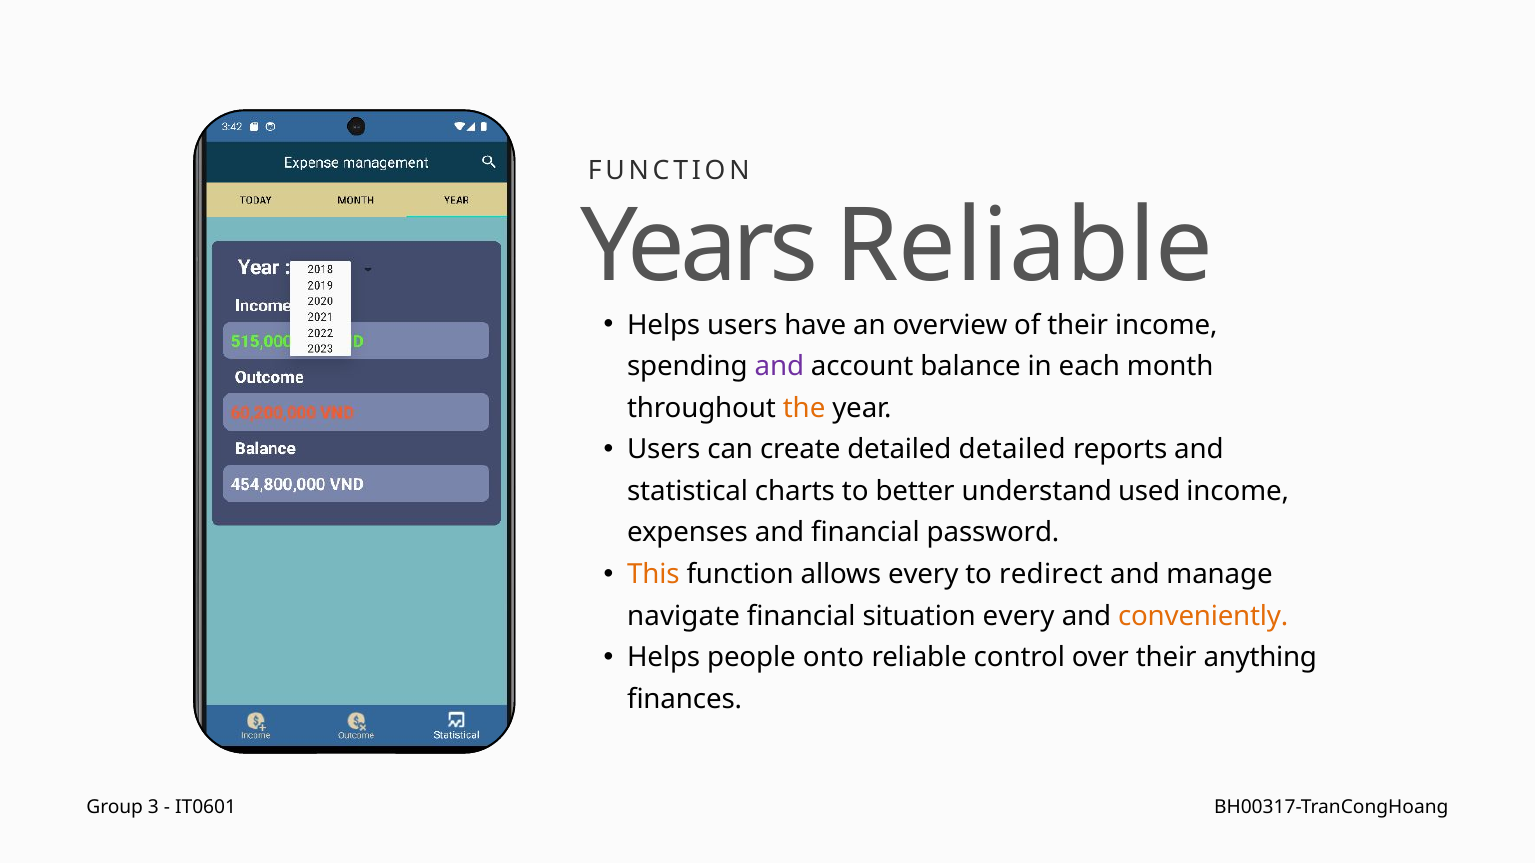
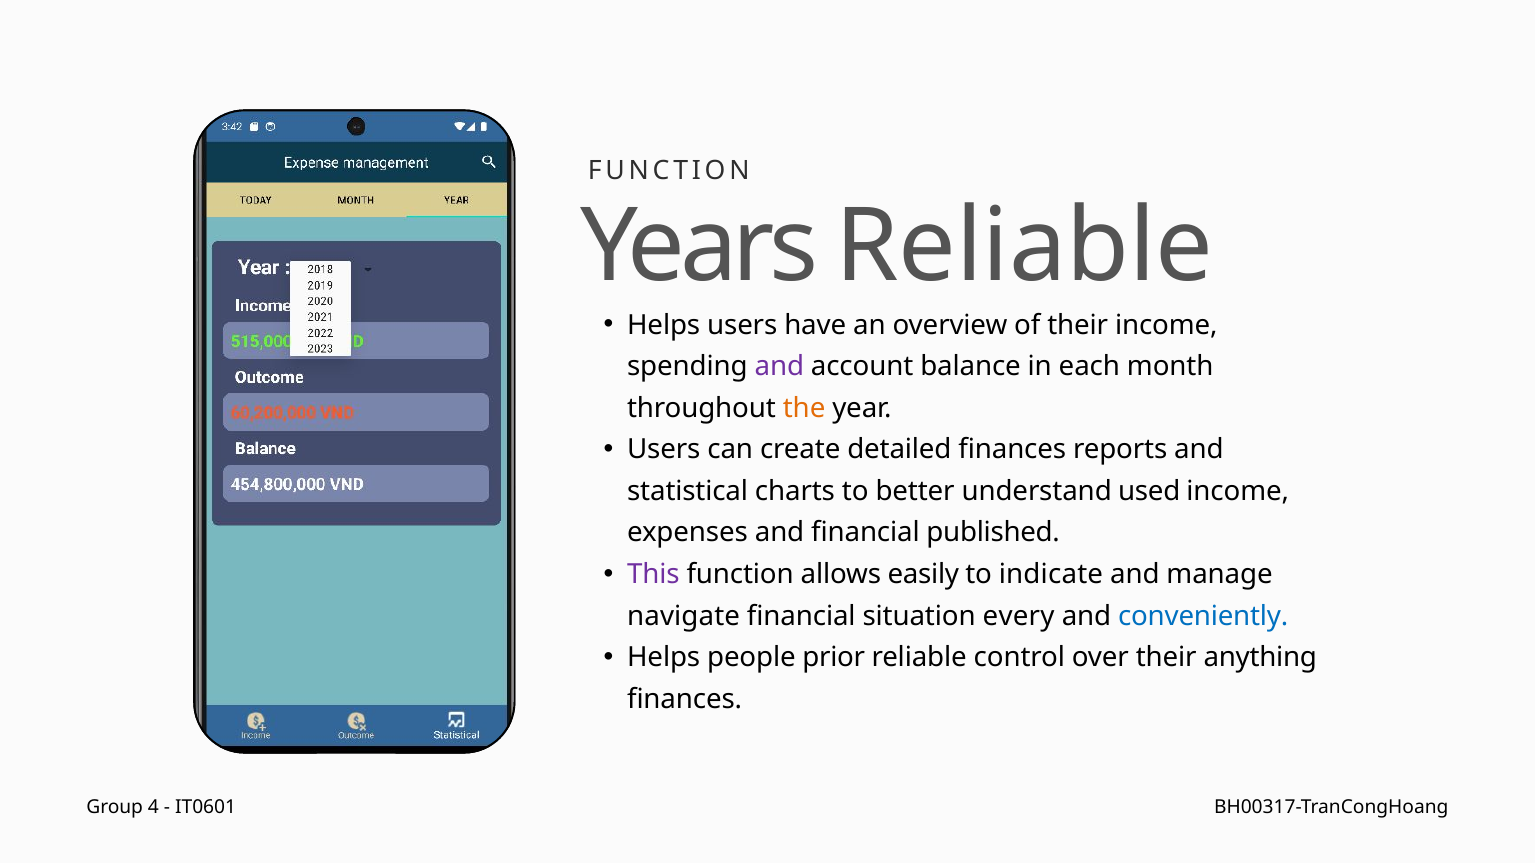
detailed detailed: detailed -> finances (1012, 450)
password: password -> published (993, 533)
This colour: orange -> purple (653, 575)
allows every: every -> easily (923, 575)
redirect: redirect -> indicate (1051, 575)
conveniently colour: orange -> blue (1203, 616)
onto: onto -> prior (834, 658)
3: 3 -> 4 (153, 807)
